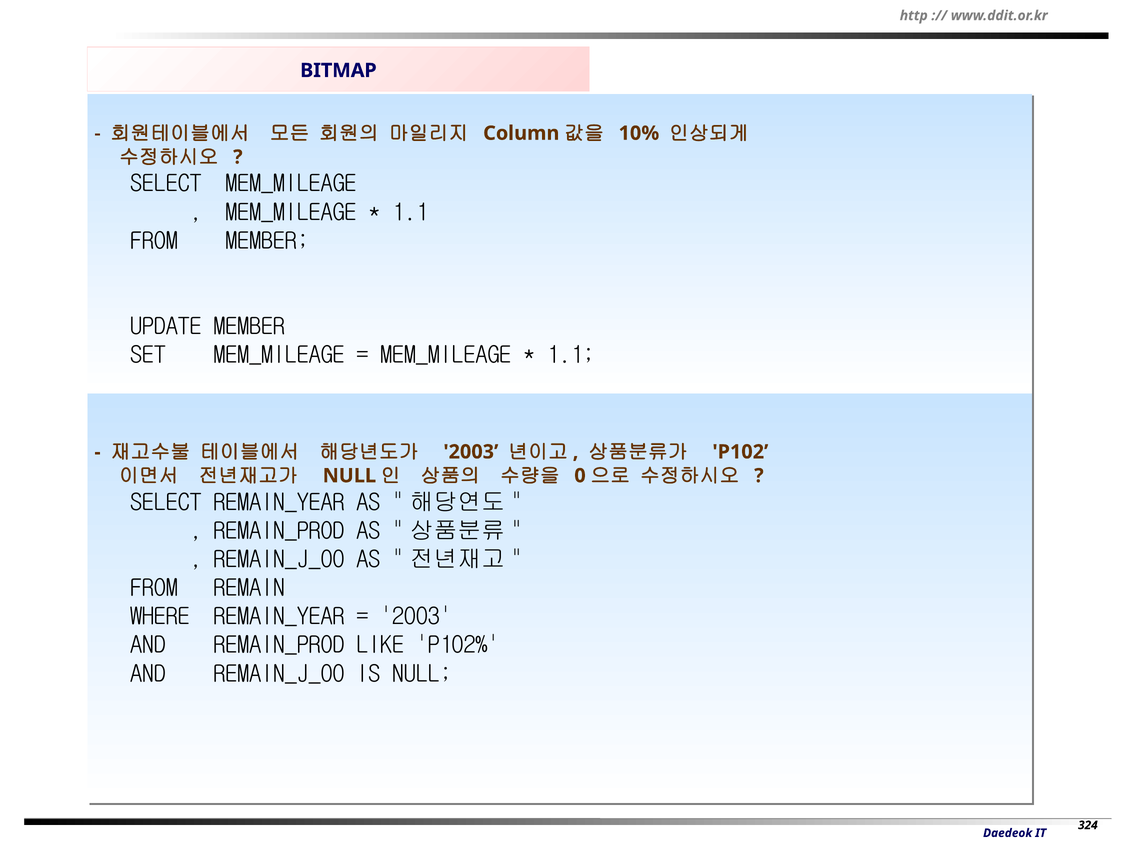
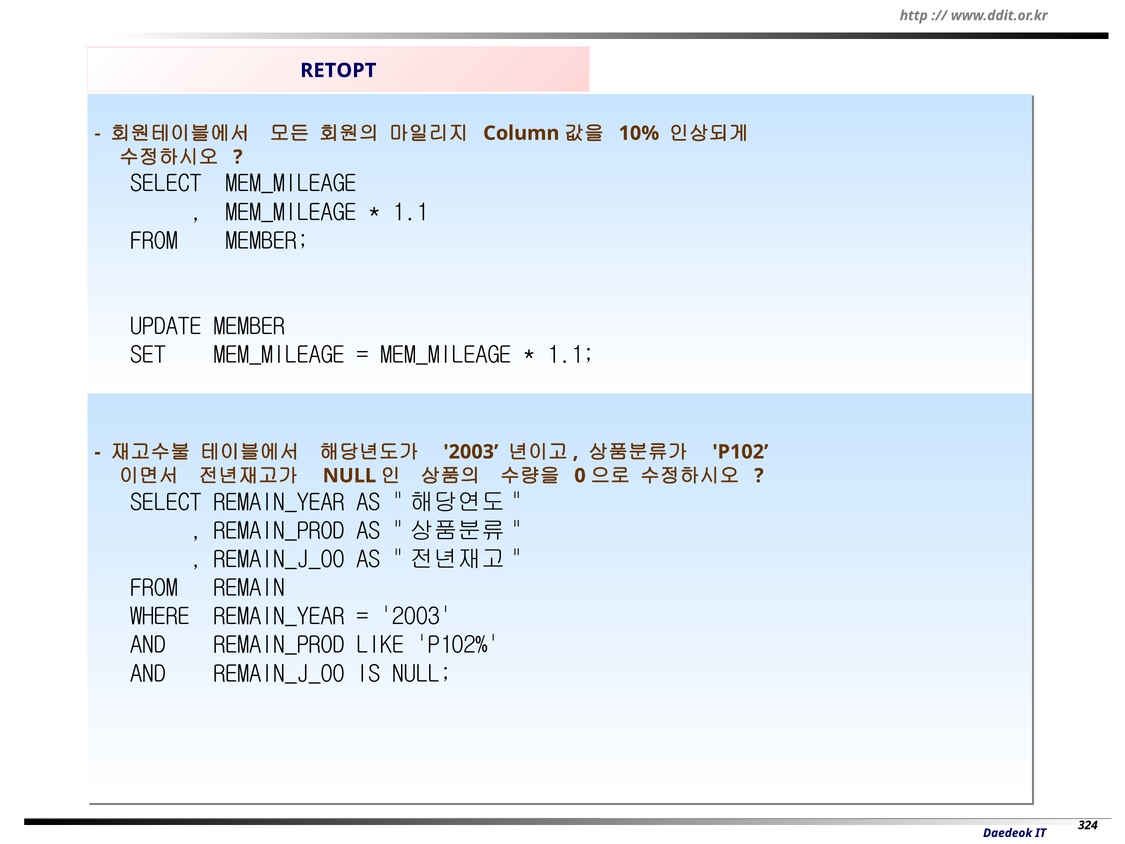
BITMAP: BITMAP -> RETOPT (338, 70)
